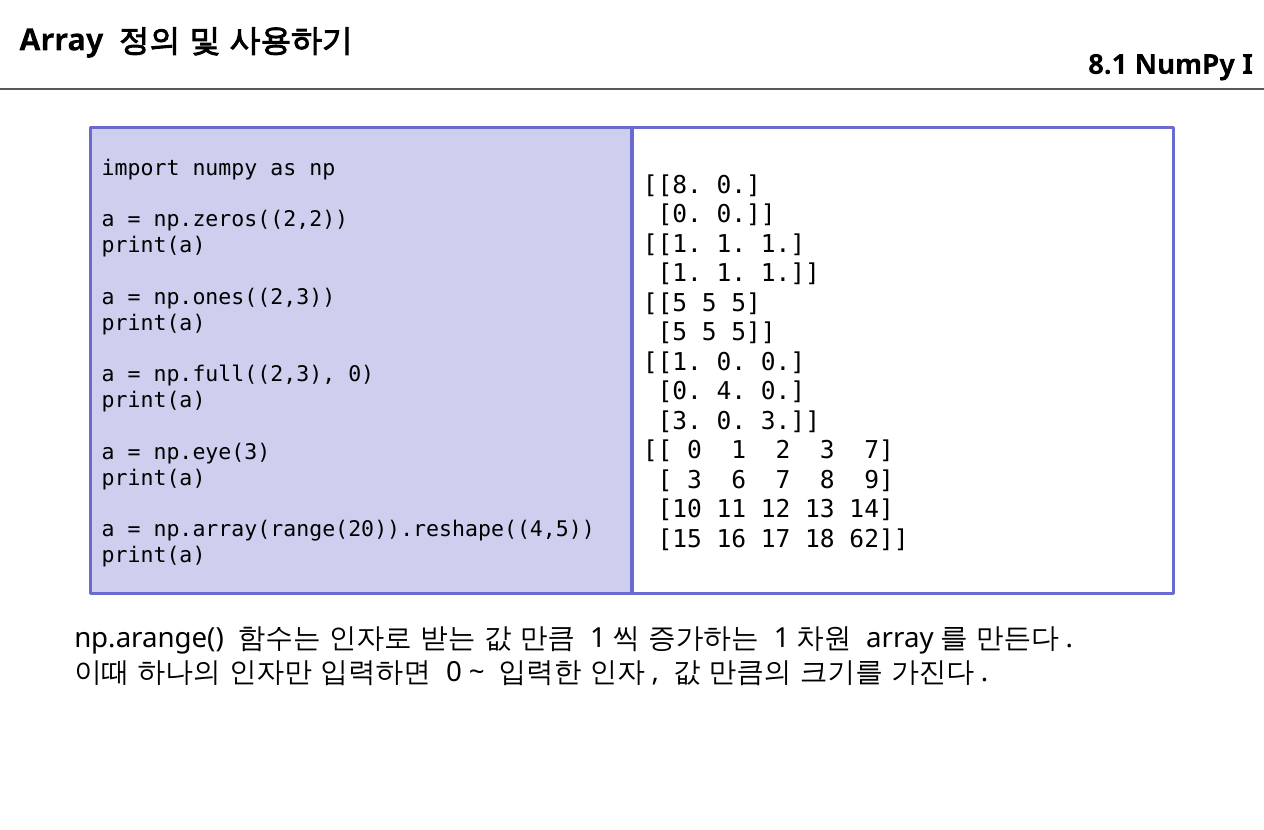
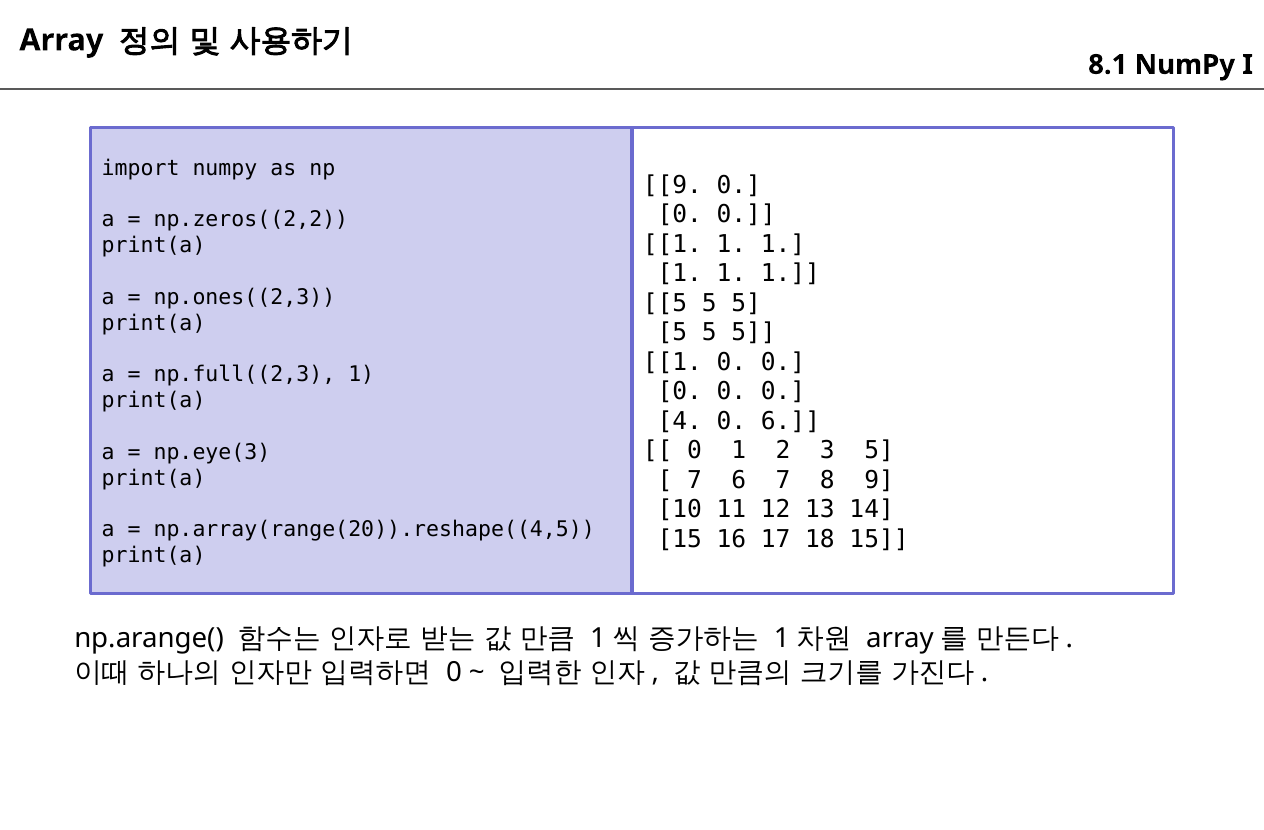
8: 8 -> 9 (672, 185)
np.full((2,3 0: 0 -> 1 (361, 375)
4: 4 -> 0 (731, 392)
3: 3 -> 4 (680, 421)
3: 3 -> 6 (791, 421)
3 7: 7 -> 5 (879, 451)
3: 3 -> 7 (695, 480)
18 62: 62 -> 15 (879, 539)
